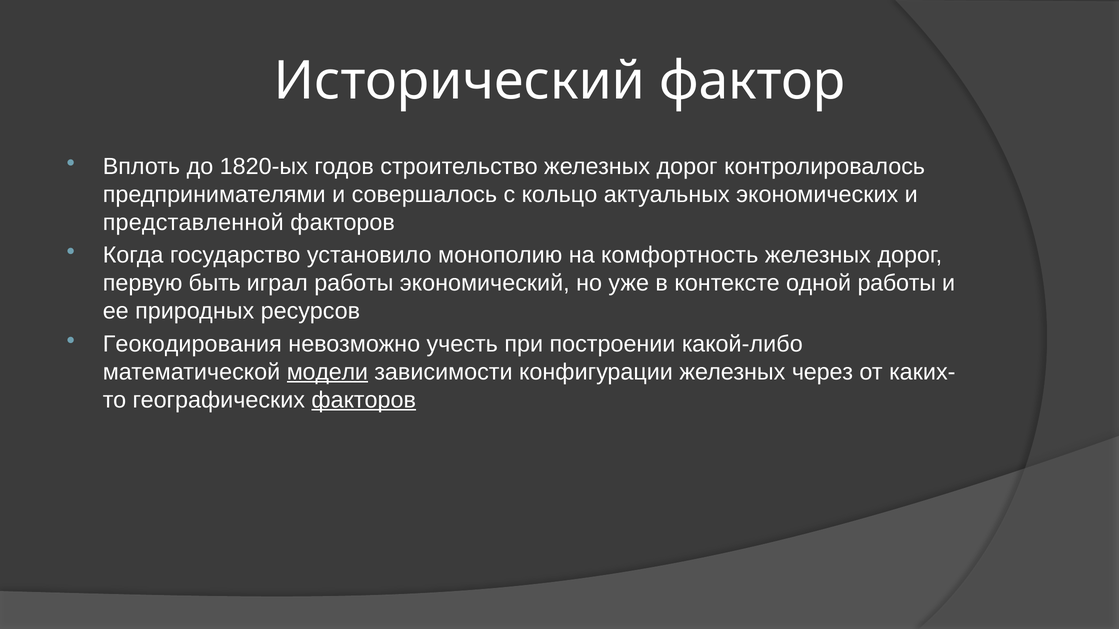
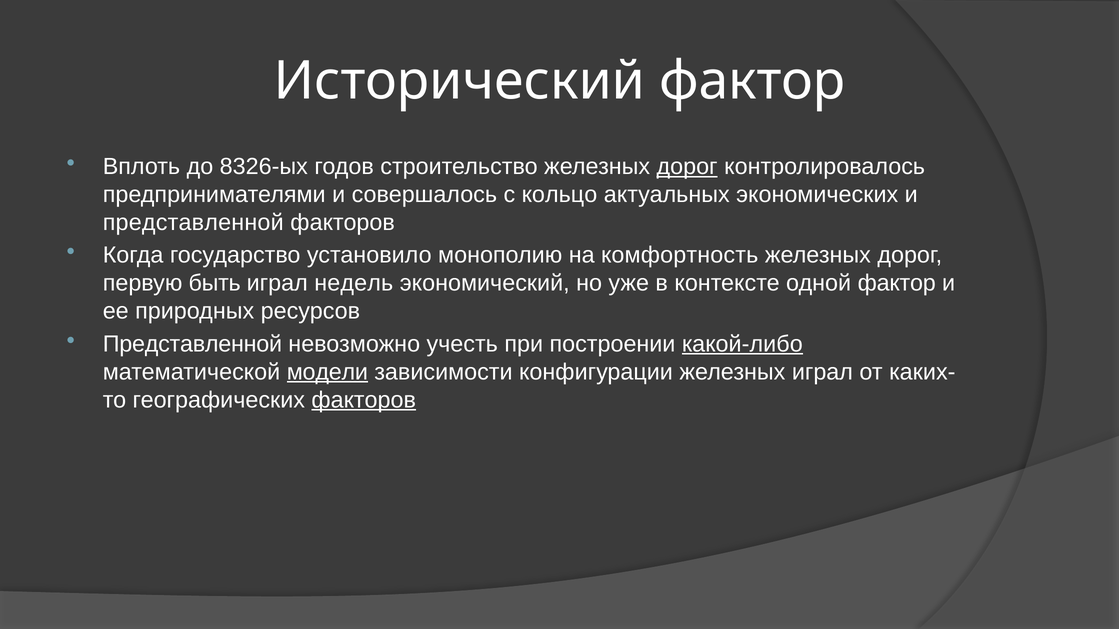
1820-ых: 1820-ых -> 8326-ых (264, 167)
дорог underline: none -> present (687, 167)
играл работы: работы -> недель (354, 283)
одной работы: работы -> фактор (897, 283)
Геокодирования: Геокодирования -> Представленной (192, 344)
какой-либо underline: none -> present (742, 344)
железных через: через -> играл (822, 372)
